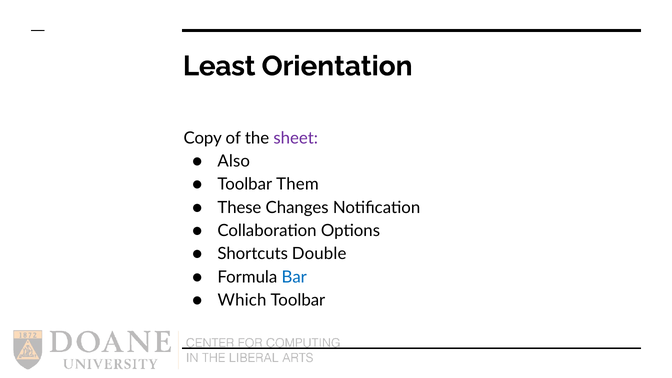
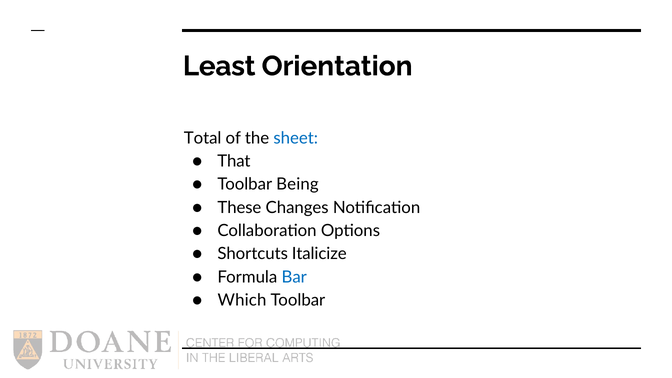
Copy: Copy -> Total (203, 138)
sheet colour: purple -> blue (296, 138)
Also: Also -> That (234, 161)
Them: Them -> Being (297, 184)
Double: Double -> Italicize (319, 254)
